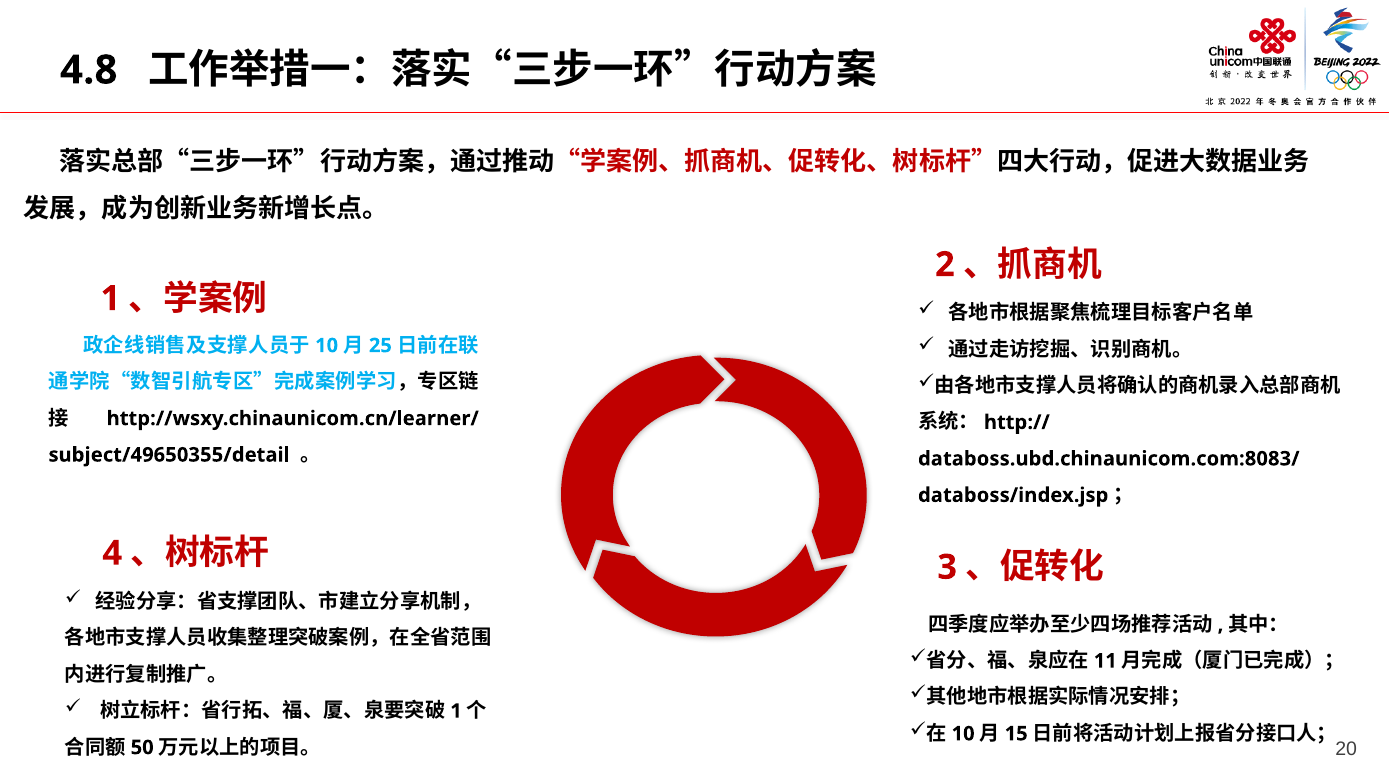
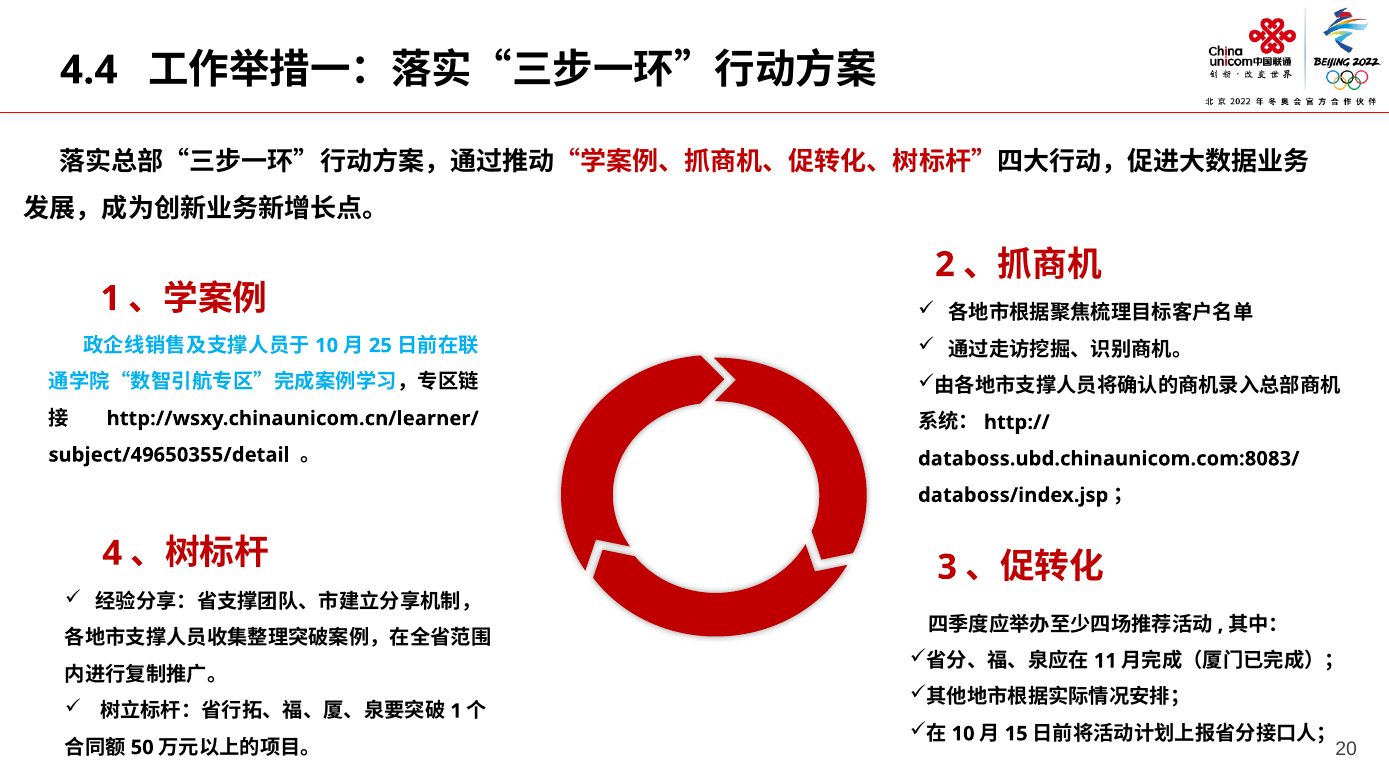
4.8: 4.8 -> 4.4 (89, 70)
